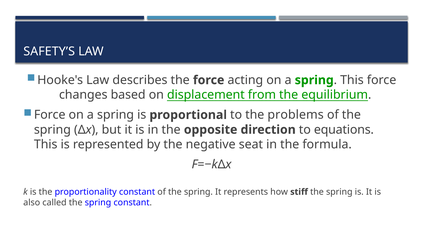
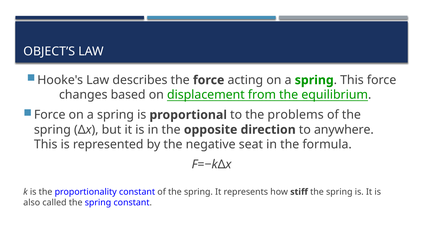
SAFETY’S: SAFETY’S -> OBJECT’S (49, 51)
equations: equations -> anywhere (344, 130)
